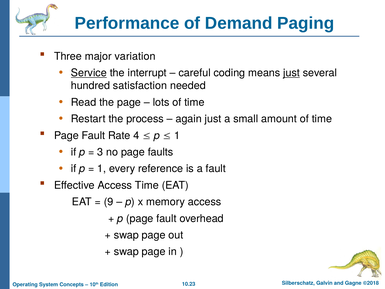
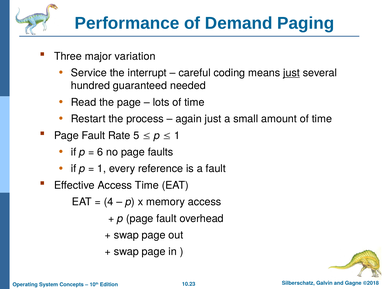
Service underline: present -> none (89, 73)
satisfaction: satisfaction -> guaranteed (140, 86)
4: 4 -> 5 (136, 135)
3: 3 -> 6 (100, 152)
9: 9 -> 4 (109, 202)
